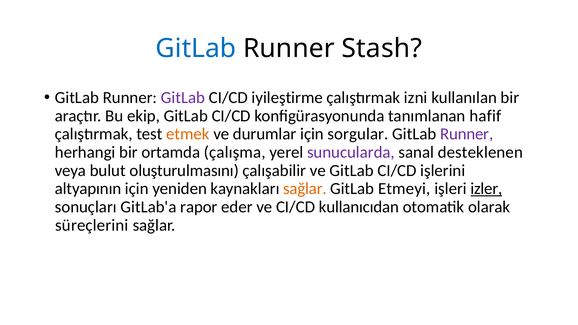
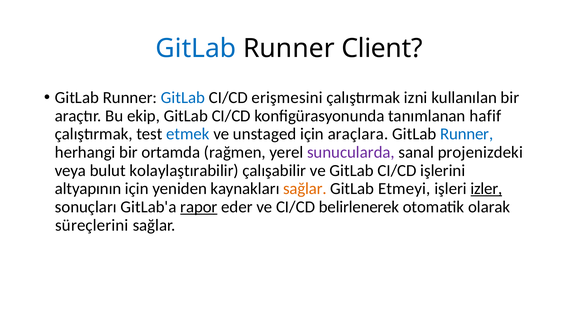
Stash: Stash -> Client (382, 49)
GitLab colour: purple -> blue (183, 98)
iyileştirme: iyileştirme -> erişmesini (287, 98)
etmek colour: orange -> blue (188, 134)
durumlar: durumlar -> unstaged (265, 134)
sorgular: sorgular -> araçlara (358, 134)
Runner colour: purple -> blue (467, 134)
çalışma: çalışma -> rağmen (235, 152)
desteklenen: desteklenen -> projenizdeki (480, 152)
oluşturulmasını: oluşturulmasını -> kolaylaştırabilir (184, 171)
rapor underline: none -> present (199, 207)
kullanıcıdan: kullanıcıdan -> belirlenerek (359, 207)
